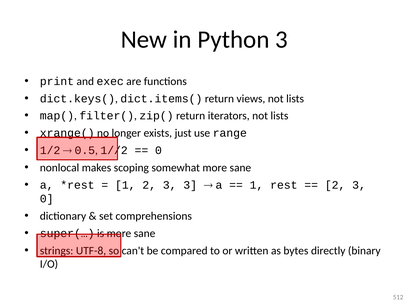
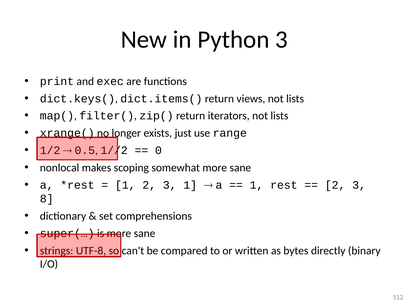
3 3: 3 -> 1 (190, 185)
0: 0 -> 8 (47, 199)
